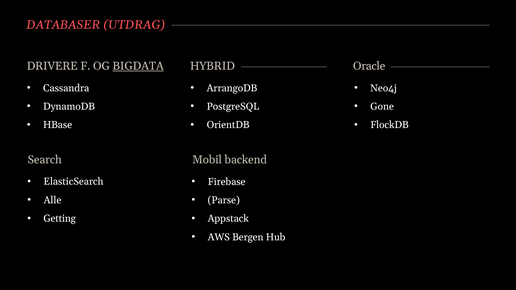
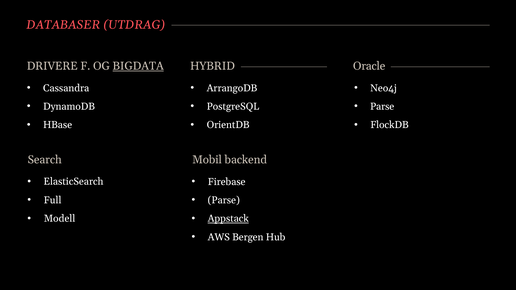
Gone: Gone -> Parse (382, 107)
Alle: Alle -> Full (53, 200)
Getting: Getting -> Modell (60, 219)
Appstack underline: none -> present (228, 219)
